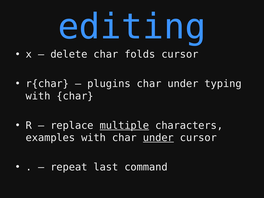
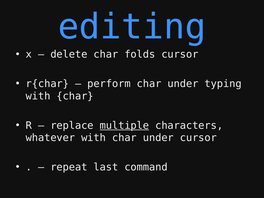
plugins: plugins -> perform (109, 84)
examples: examples -> whatever (50, 138)
under underline: present -> none (158, 138)
